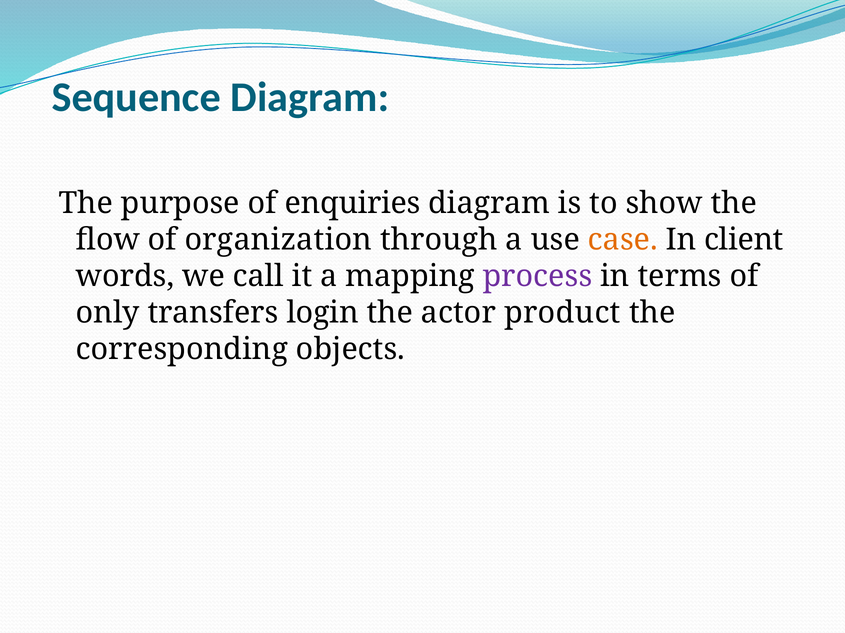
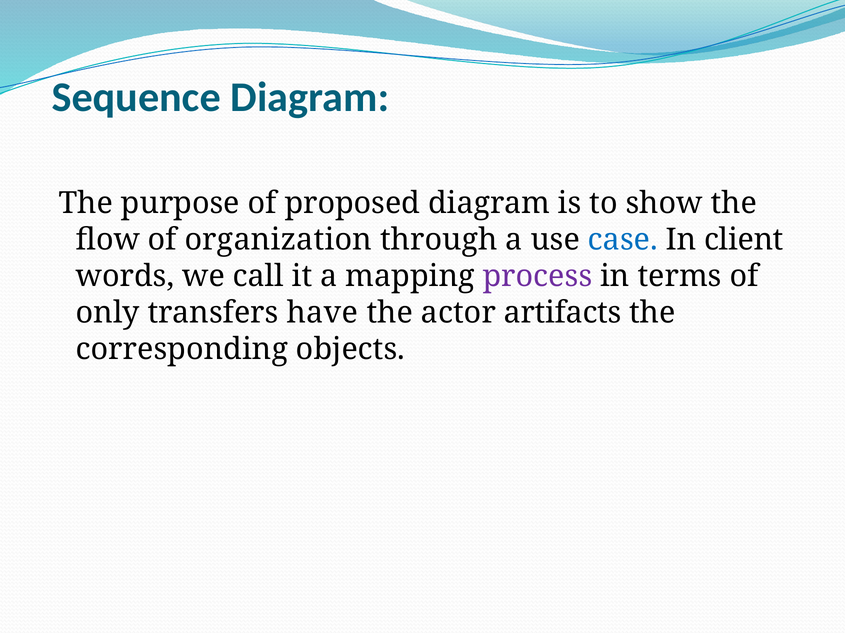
enquiries: enquiries -> proposed (352, 203)
case colour: orange -> blue (623, 240)
login: login -> have (322, 313)
product: product -> artifacts (563, 313)
